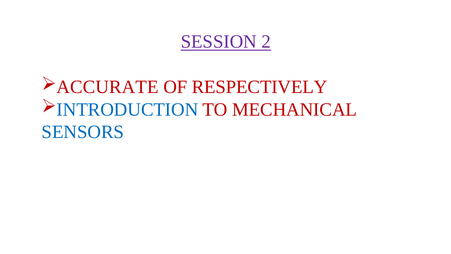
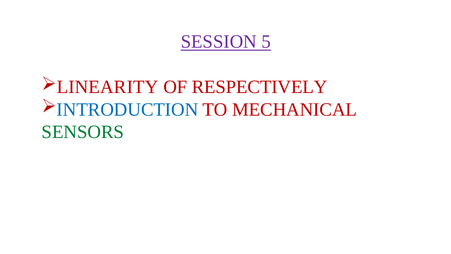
2: 2 -> 5 (266, 42)
ACCURATE: ACCURATE -> LINEARITY (108, 87)
SENSORS colour: blue -> green (83, 132)
